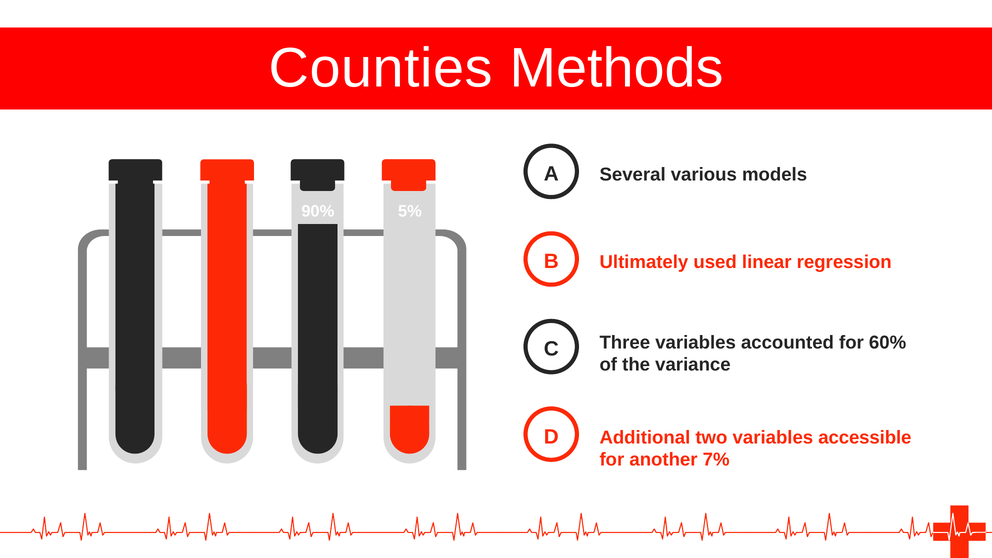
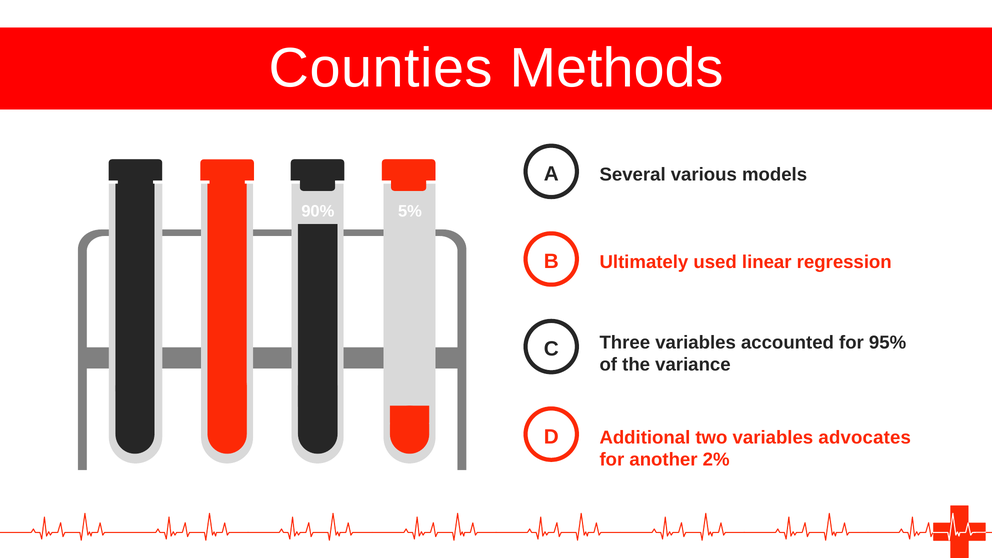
60%: 60% -> 95% (888, 343)
accessible: accessible -> advocates (865, 438)
7%: 7% -> 2% (716, 460)
